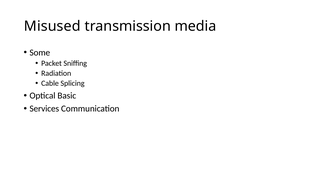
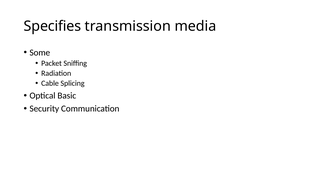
Misused: Misused -> Specifies (52, 26)
Services: Services -> Security (44, 109)
